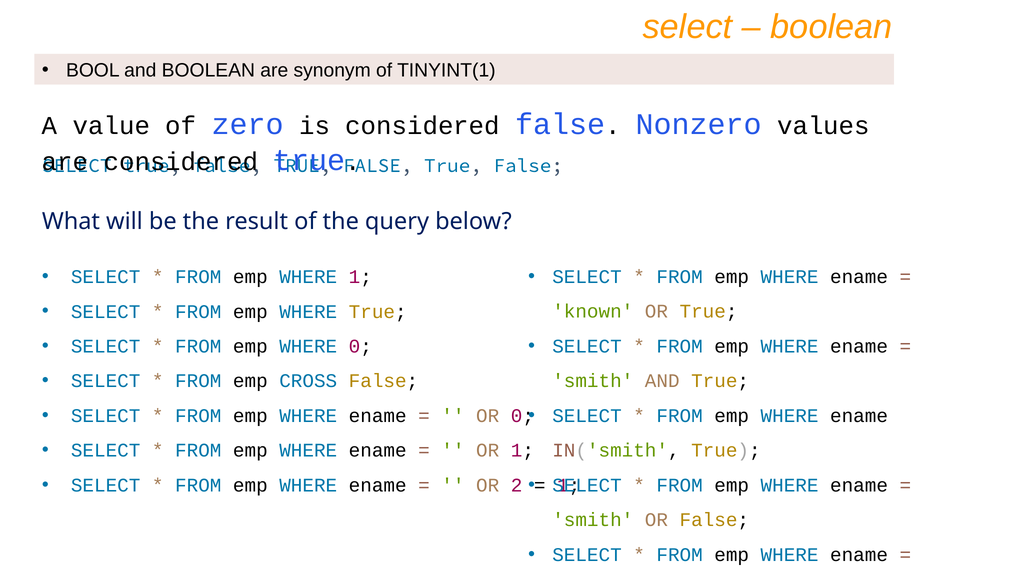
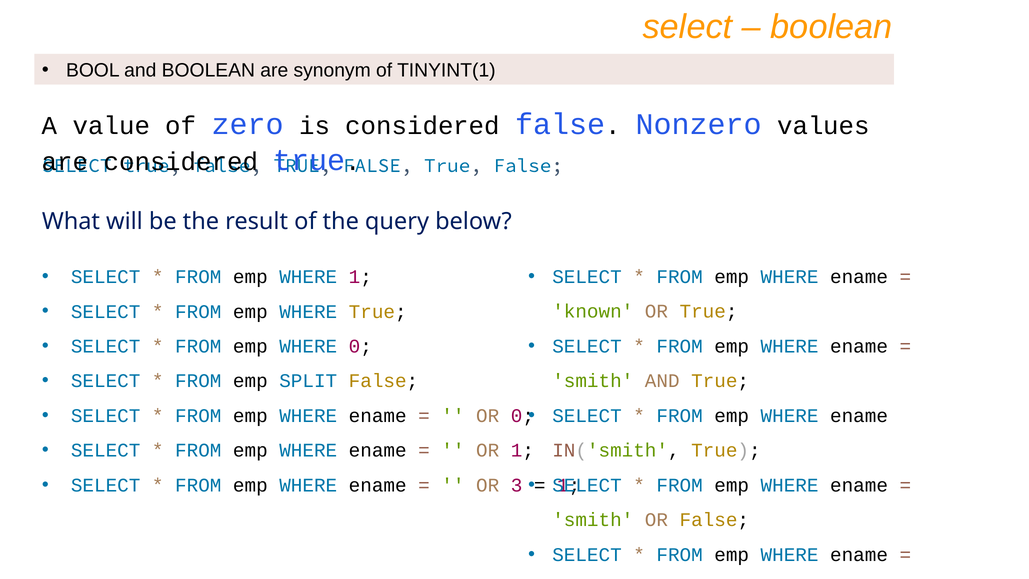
CROSS: CROSS -> SPLIT (308, 381)
2: 2 -> 3 (517, 485)
